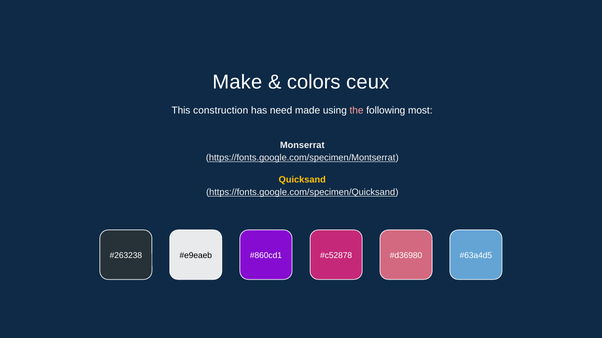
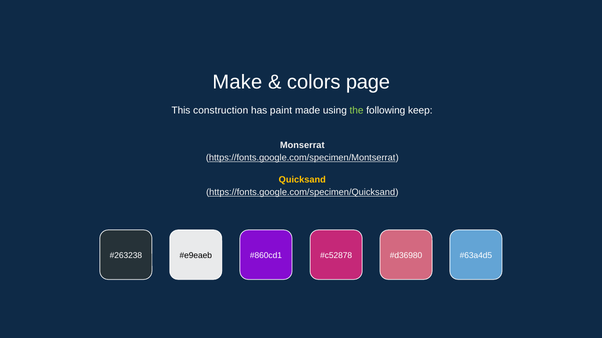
ceux: ceux -> page (368, 82)
need: need -> paint (281, 111)
the colour: pink -> light green (357, 111)
most: most -> keep (420, 111)
